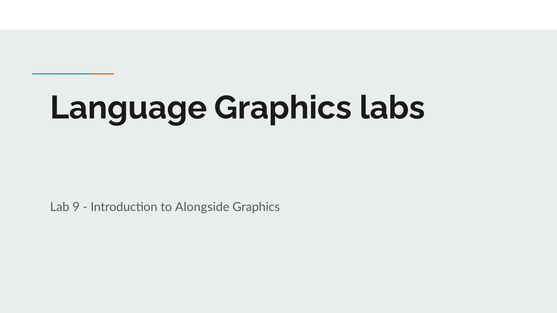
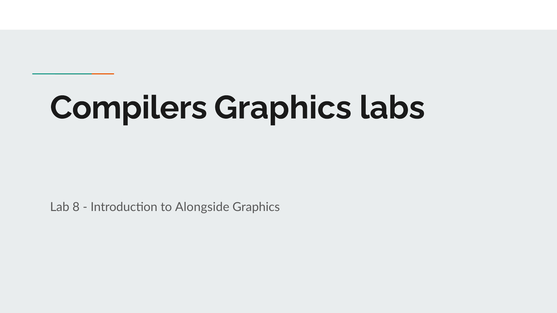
Language: Language -> Compilers (129, 108)
9: 9 -> 8 (76, 207)
